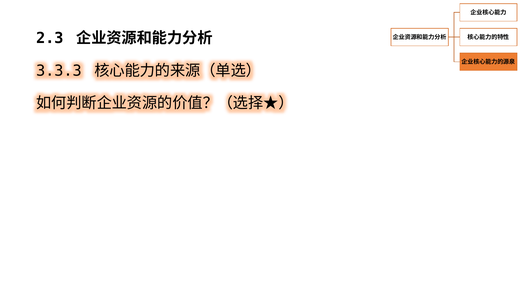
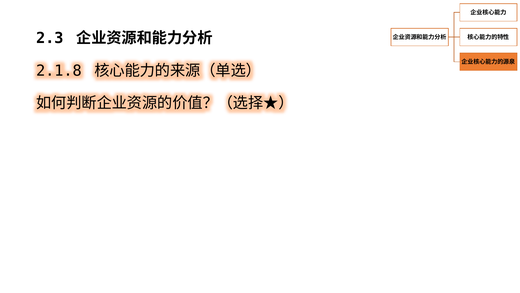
3.3.3: 3.3.3 -> 2.1.8 (59, 71)
